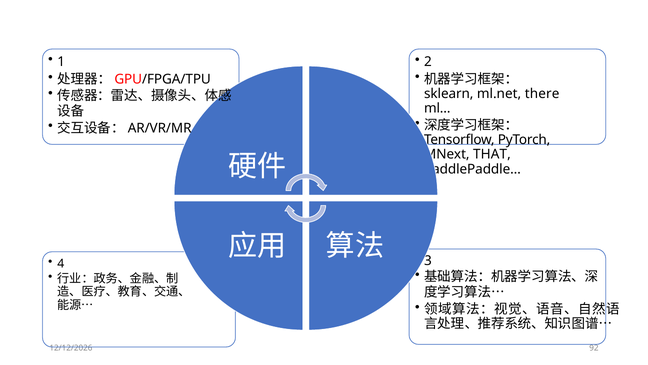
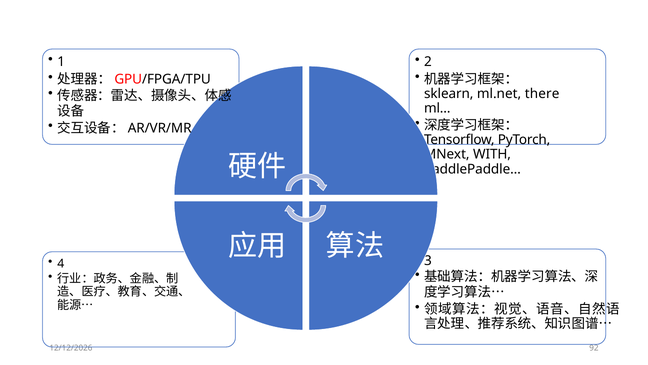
THAT: THAT -> WITH (492, 154)
